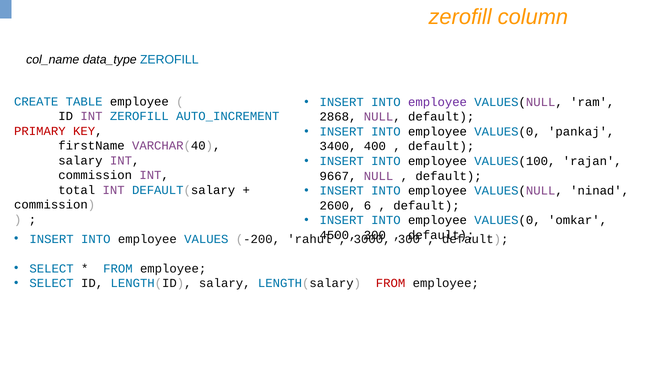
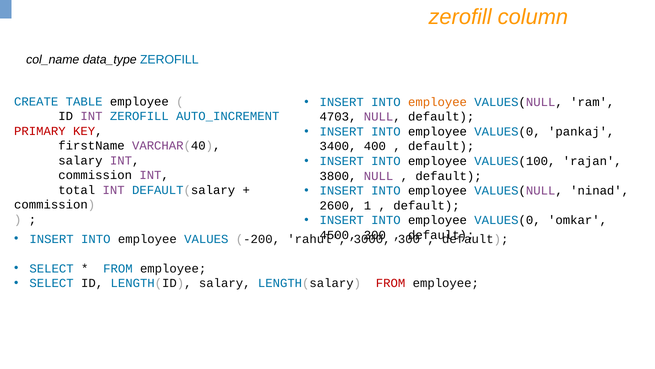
employee colour: purple -> orange (438, 102)
2868: 2868 -> 4703 (338, 117)
9667: 9667 -> 3800 (338, 176)
6: 6 -> 1 (368, 205)
